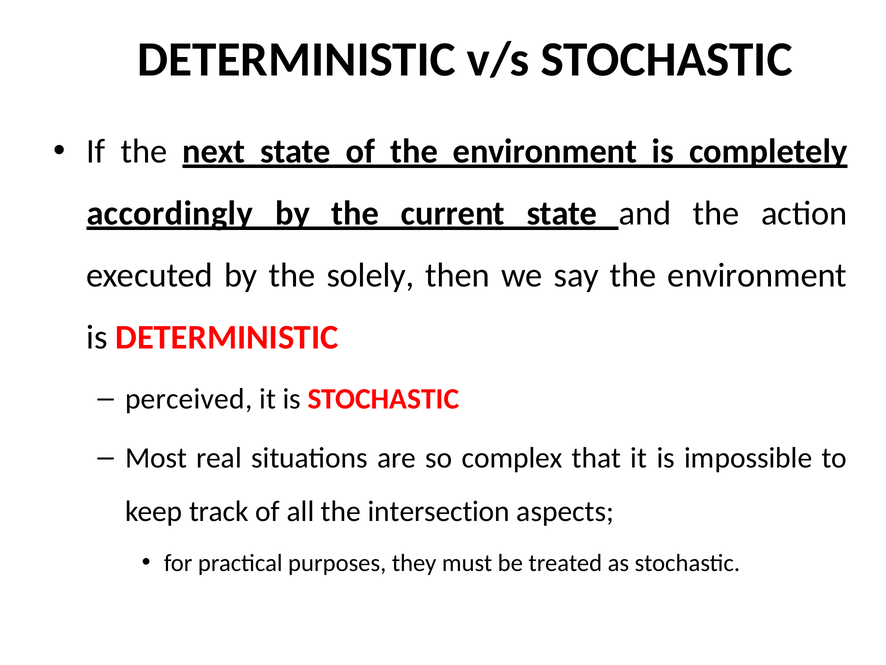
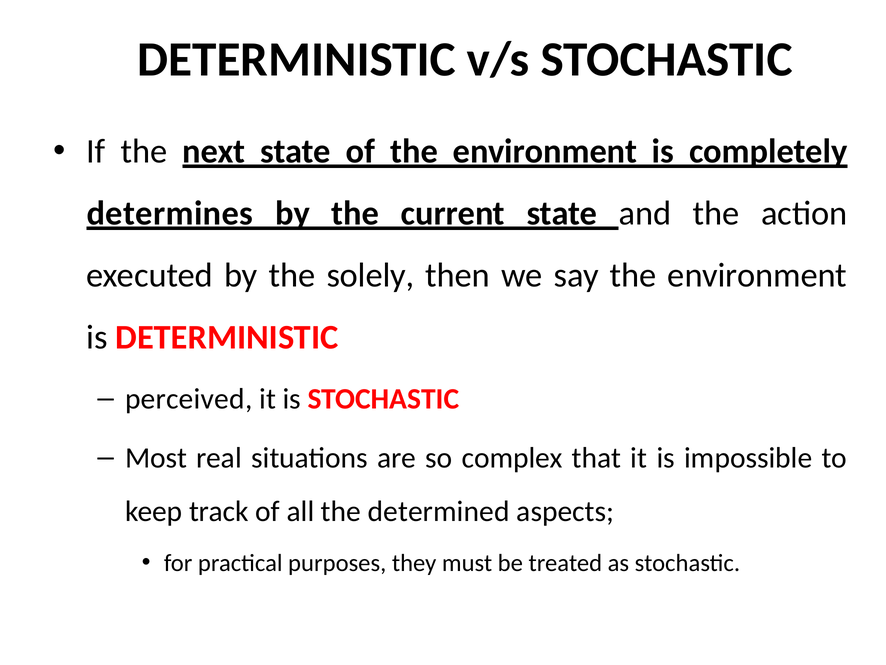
accordingly: accordingly -> determines (170, 213)
intersection: intersection -> determined (439, 511)
